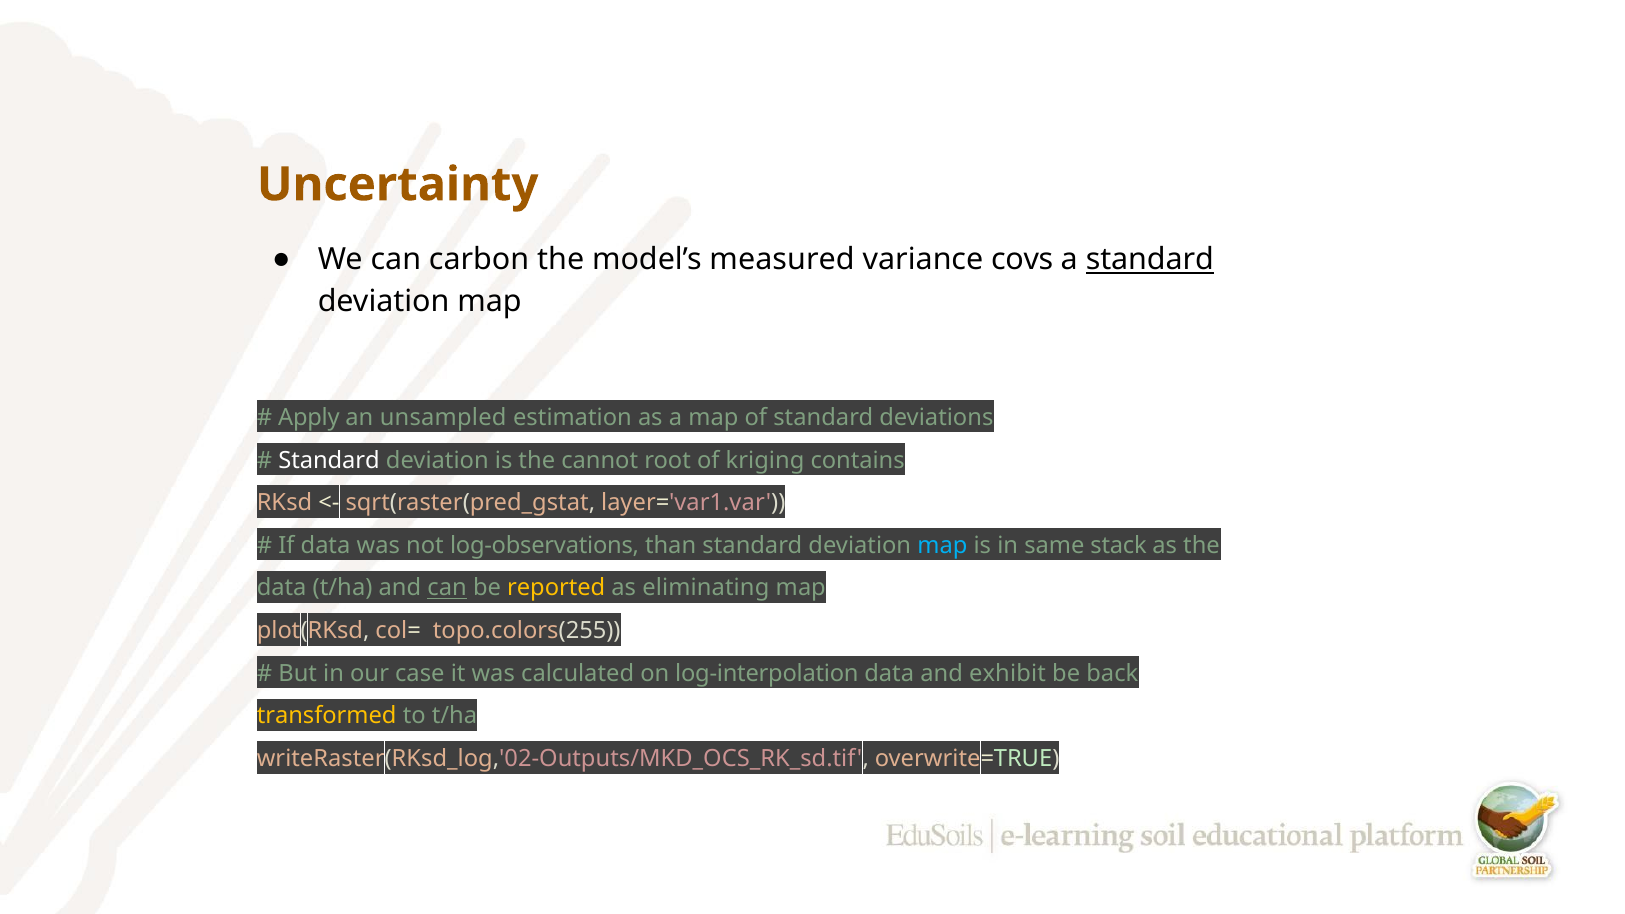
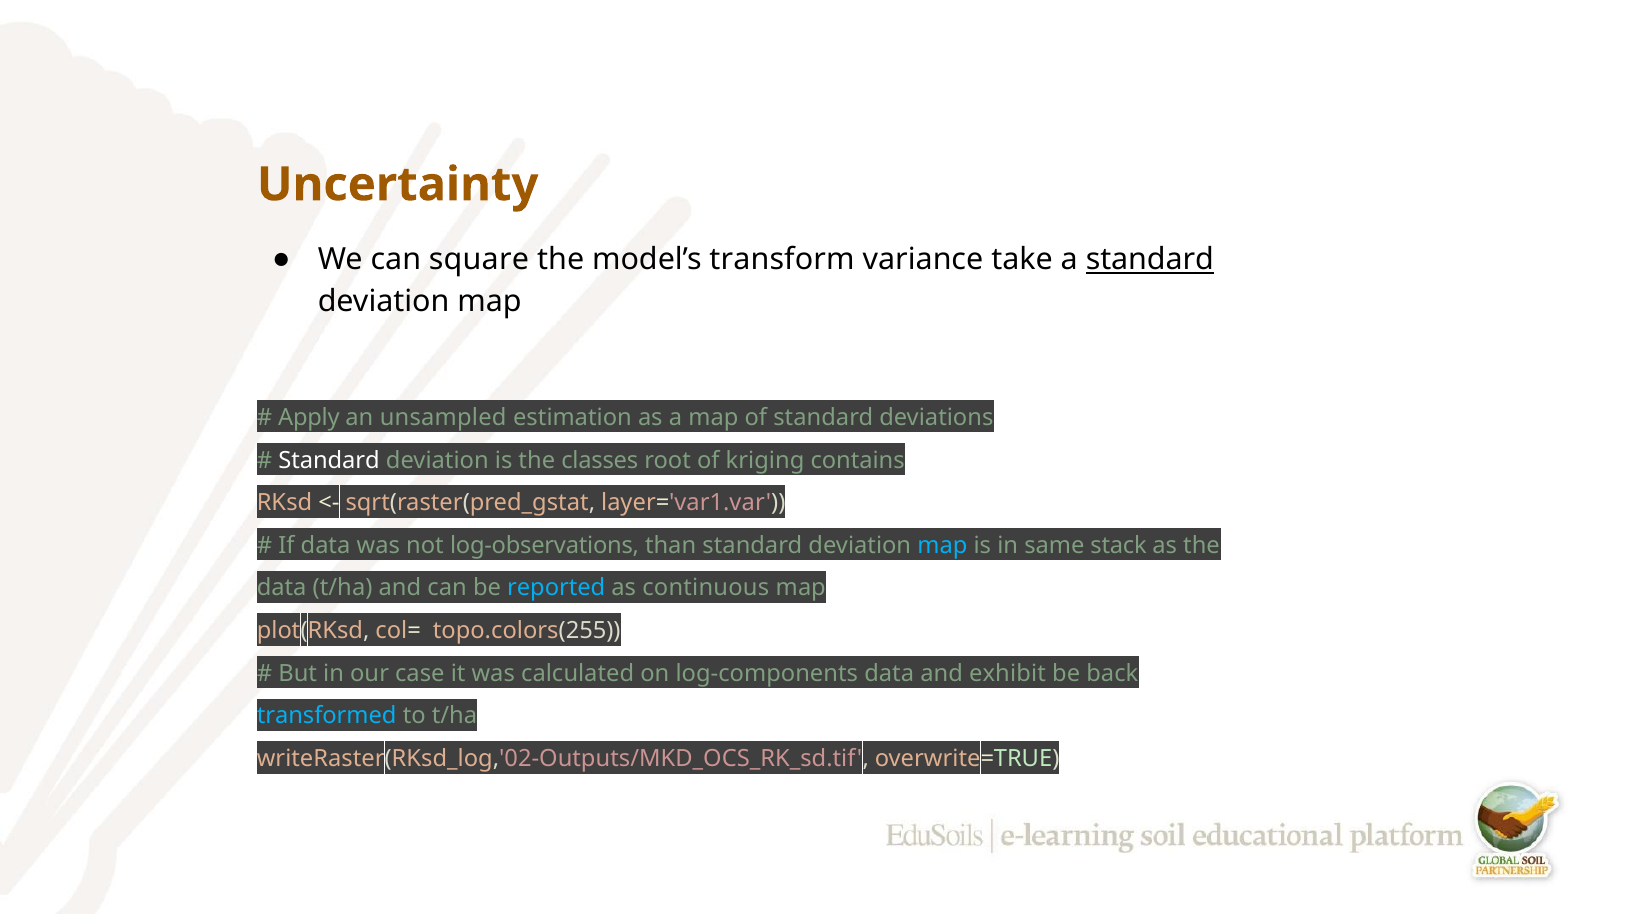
carbon: carbon -> square (479, 260)
measured: measured -> transform (782, 260)
covs: covs -> take (1022, 260)
cannot: cannot -> classes (600, 460)
can underline: present -> none (447, 588)
reported colour: yellow -> light blue (556, 588)
eliminating: eliminating -> continuous (706, 588)
log-interpolation: log-interpolation -> log-components (767, 674)
transformed colour: yellow -> light blue (327, 716)
